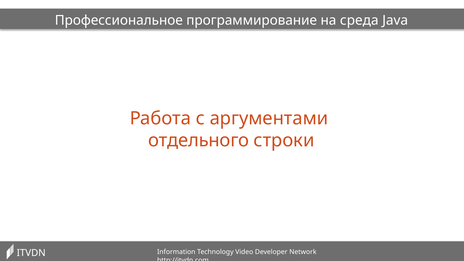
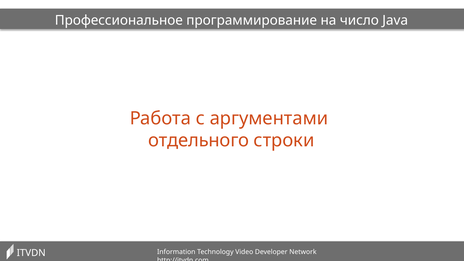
среда: среда -> число (359, 21)
